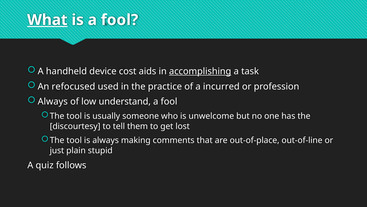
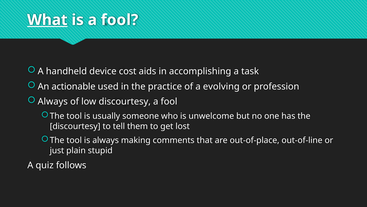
accomplishing underline: present -> none (200, 71)
refocused: refocused -> actionable (74, 86)
incurred: incurred -> evolving (221, 86)
low understand: understand -> discourtesy (125, 101)
